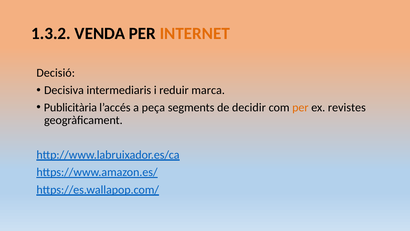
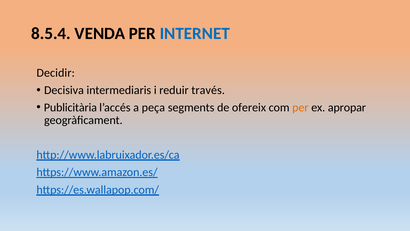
1.3.2: 1.3.2 -> 8.5.4 (51, 34)
INTERNET colour: orange -> blue (195, 34)
Decisió: Decisió -> Decidir (56, 73)
marca: marca -> través (208, 90)
decidir: decidir -> ofereix (249, 107)
revistes: revistes -> apropar (347, 107)
